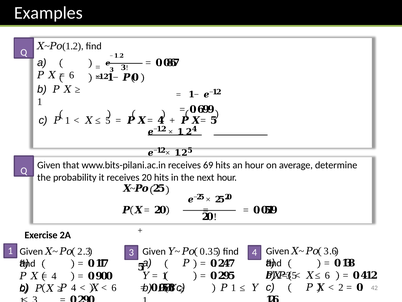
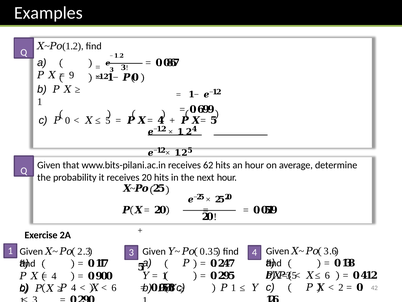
6: 6 -> 9 (72, 75)
1: 1 -> 0 (68, 120)
69: 69 -> 62 (208, 165)
